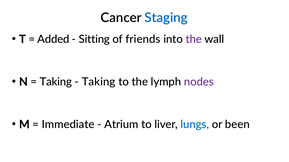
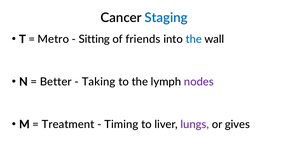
Added: Added -> Metro (53, 39)
the colour: purple -> blue (194, 39)
Taking: Taking -> Better (56, 82)
Immediate: Immediate -> Treatment (68, 125)
Atrium: Atrium -> Timing (121, 125)
lungs colour: blue -> purple (195, 125)
been: been -> gives (237, 125)
